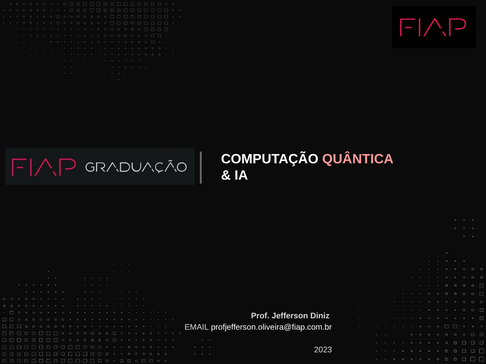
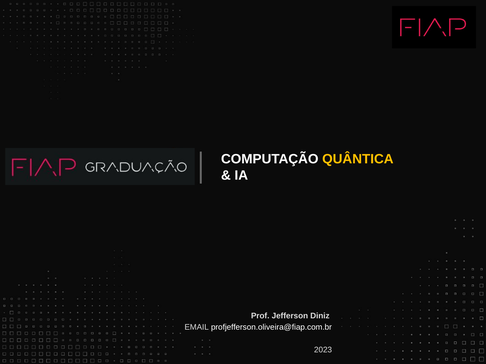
QUÂNTICA colour: pink -> yellow (358, 159)
